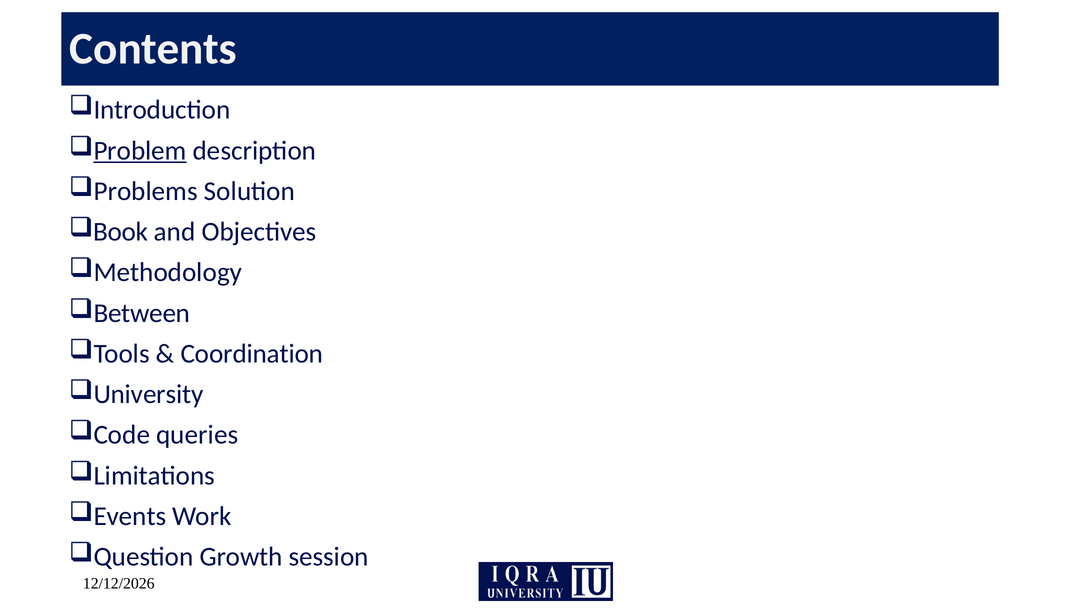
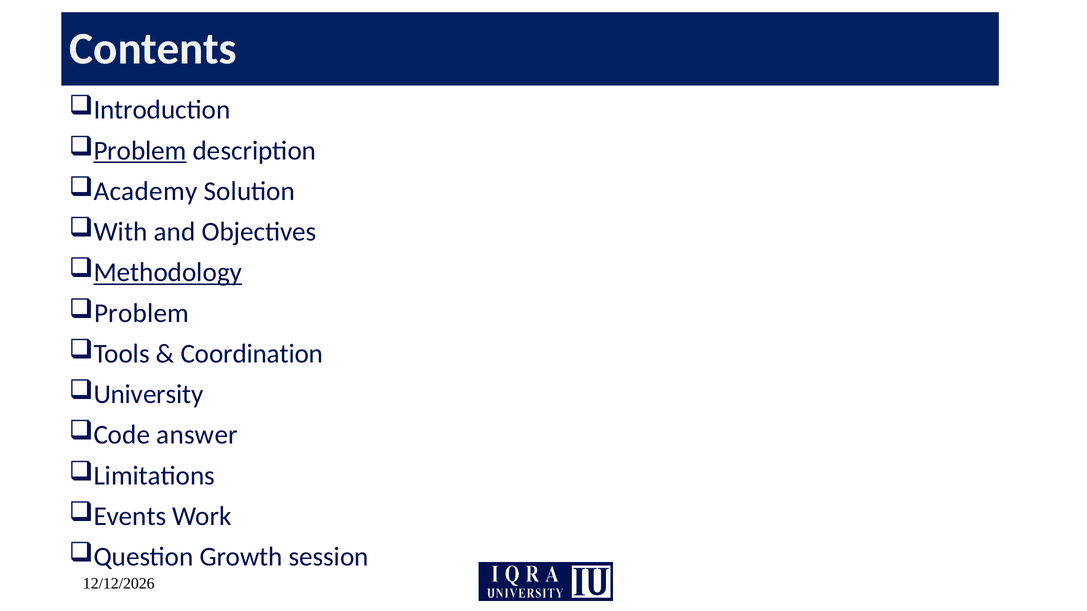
Problems: Problems -> Academy (146, 191)
Book: Book -> With (121, 232)
Methodology underline: none -> present (168, 273)
Between: Between -> Problem (142, 313)
queries: queries -> answer (197, 435)
